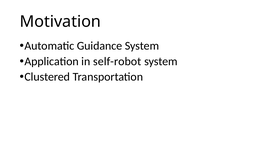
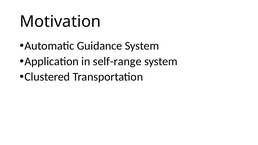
self-robot: self-robot -> self-range (117, 61)
